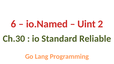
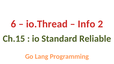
io.Named: io.Named -> io.Thread (47, 24)
Uint: Uint -> Info (86, 24)
Ch.30: Ch.30 -> Ch.15 (14, 39)
